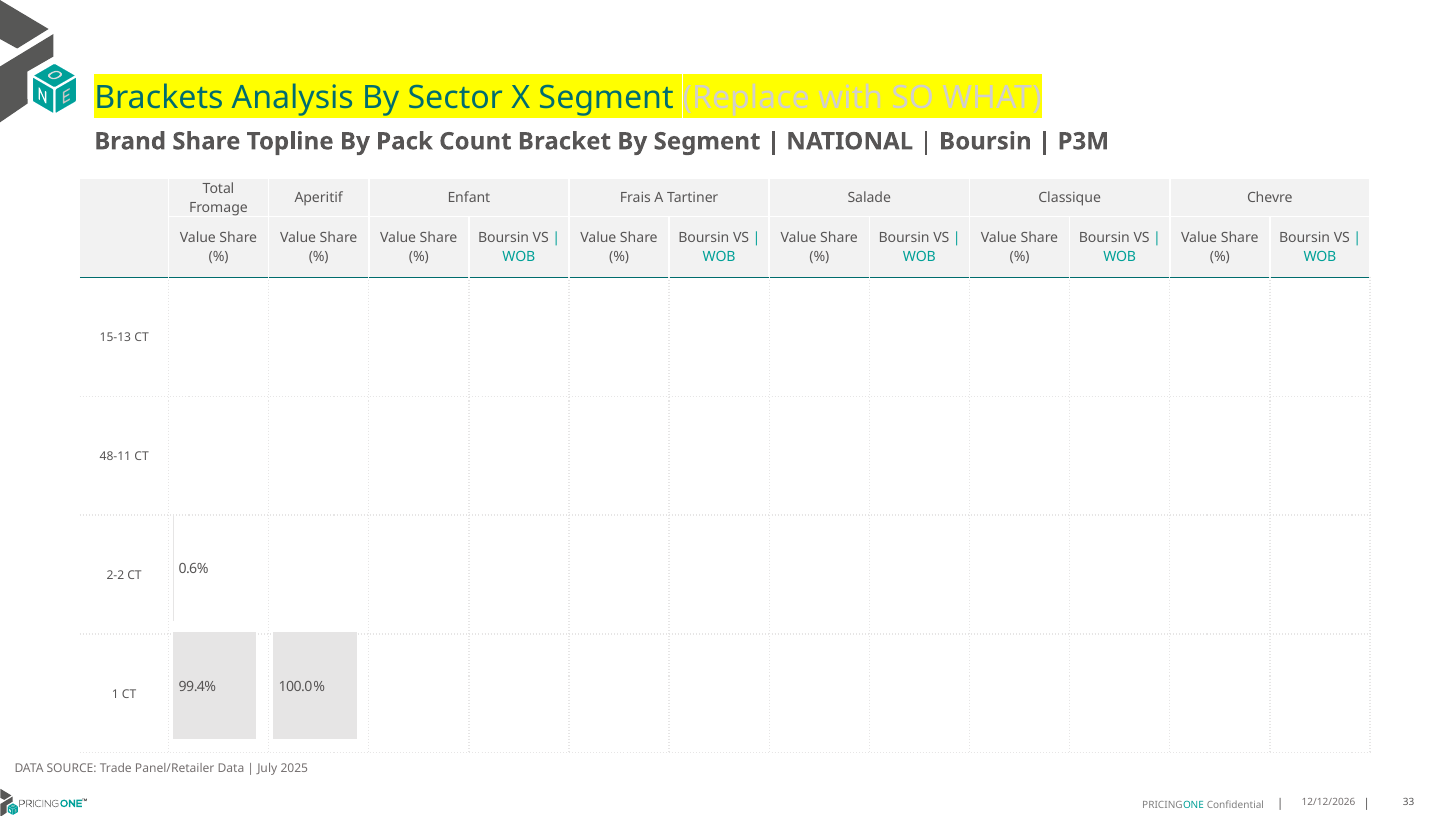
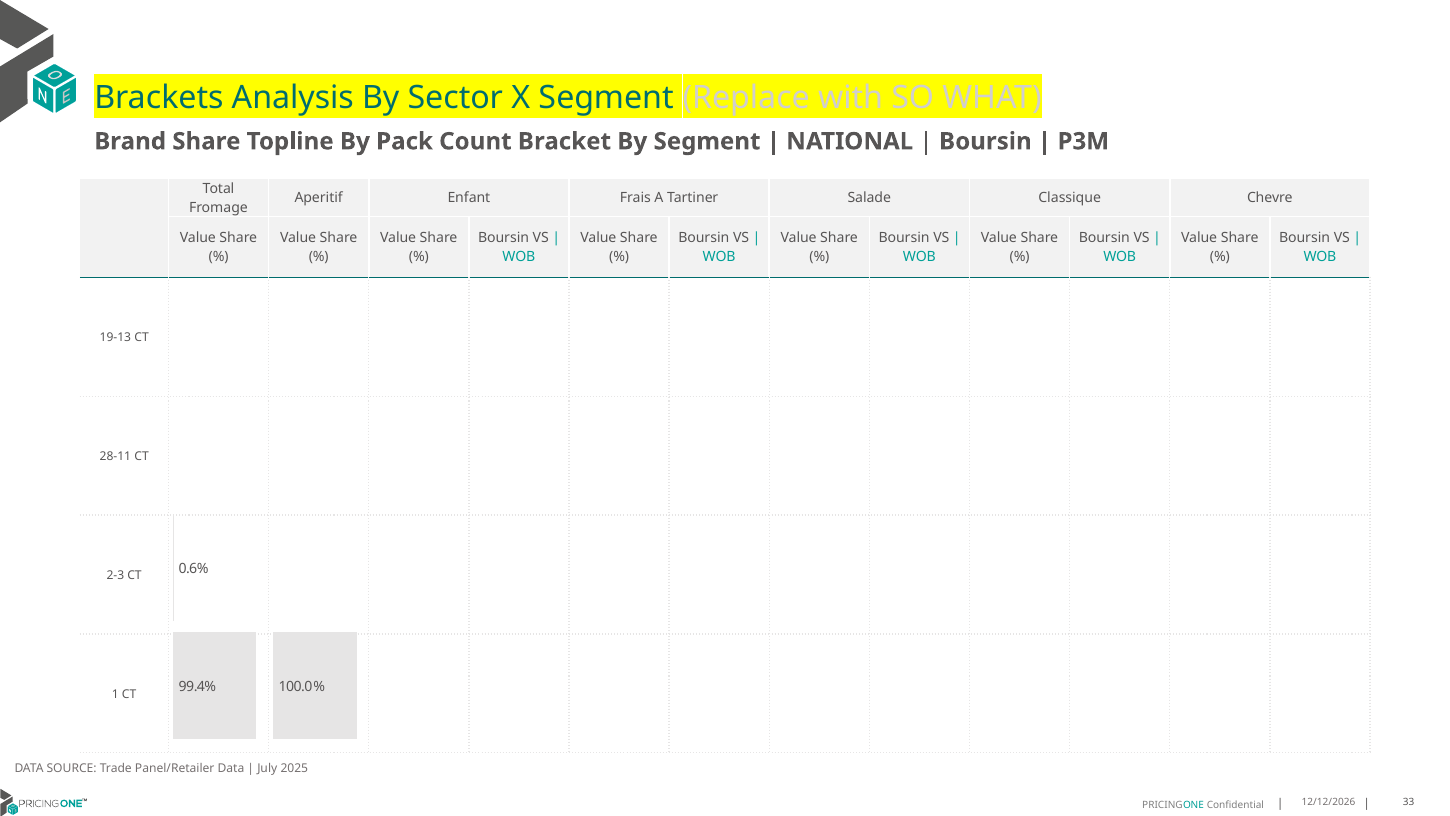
15-13: 15-13 -> 19-13 (115, 338)
48-11: 48-11 -> 28-11 (115, 456)
2-2: 2-2 -> 2-3 (115, 575)
